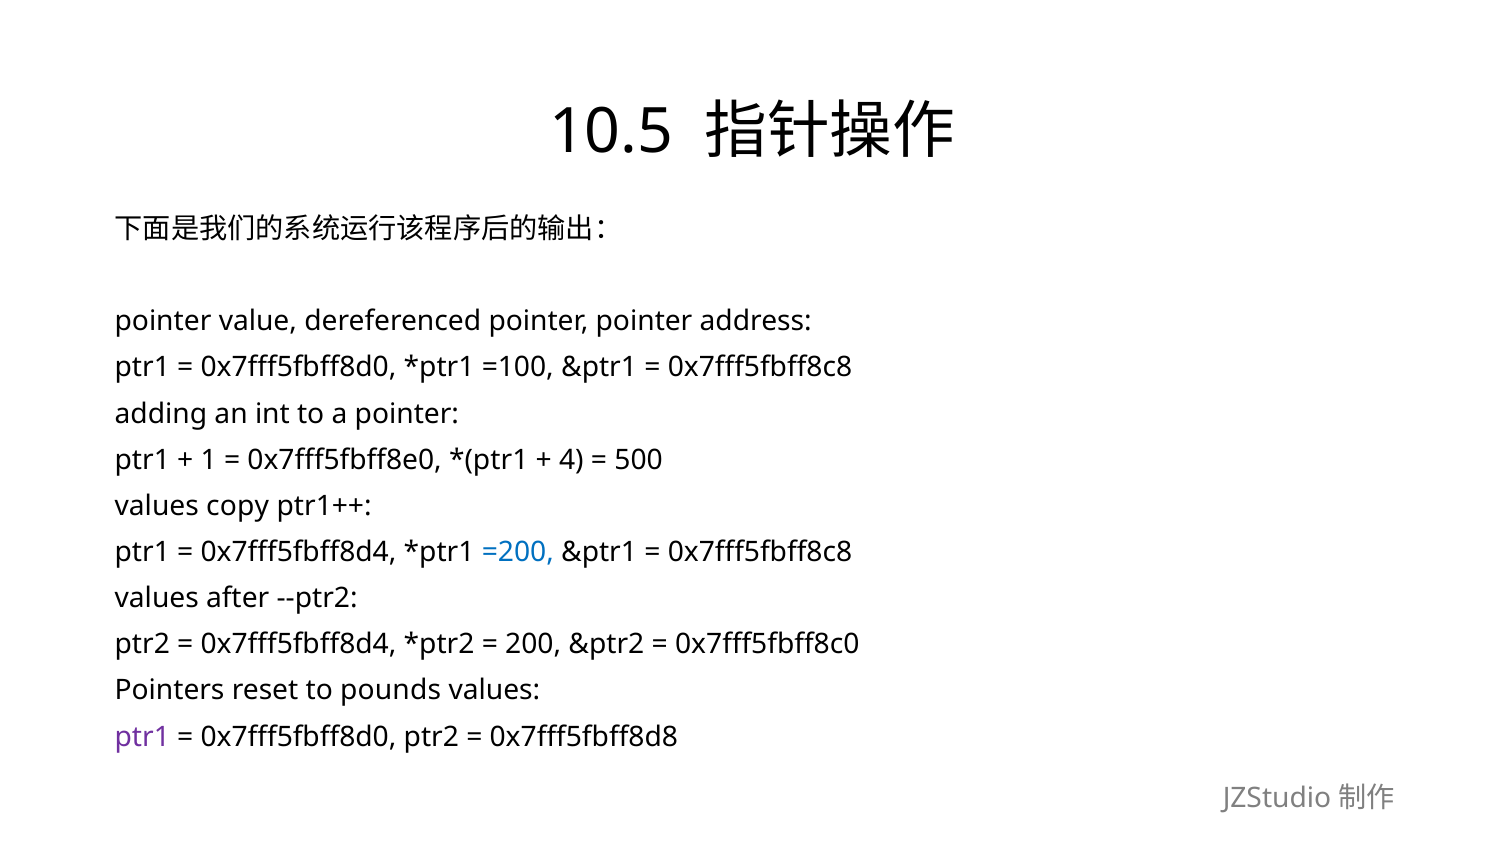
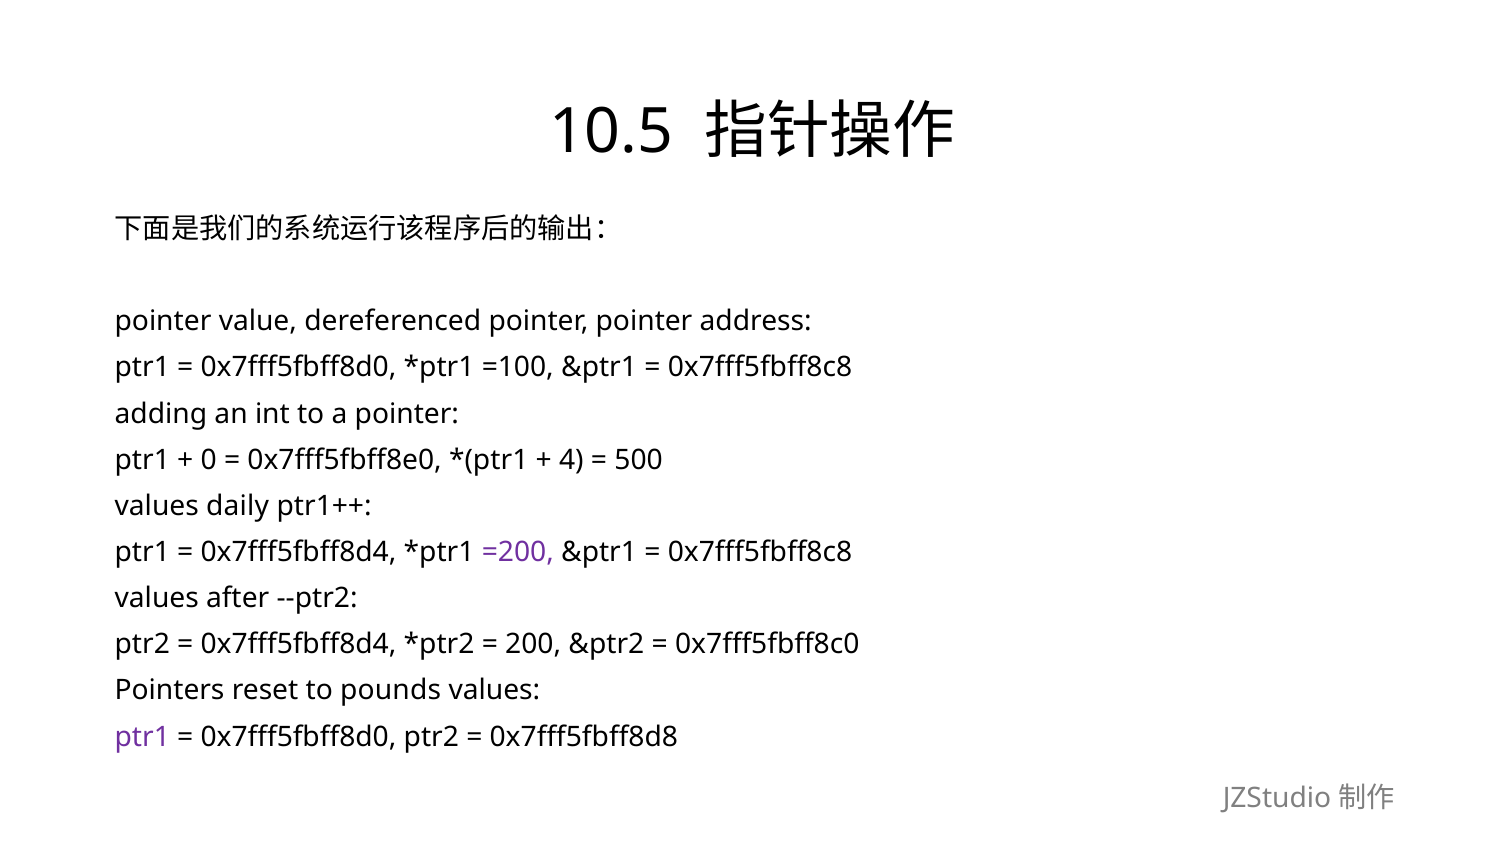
1: 1 -> 0 (209, 460)
copy: copy -> daily (238, 506)
=200 colour: blue -> purple (518, 552)
